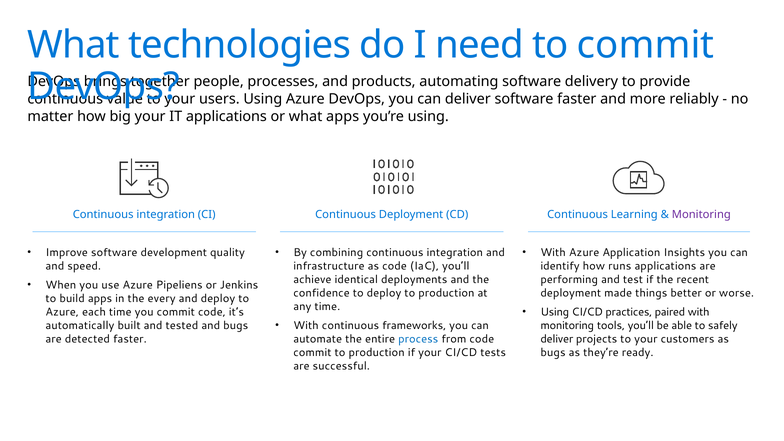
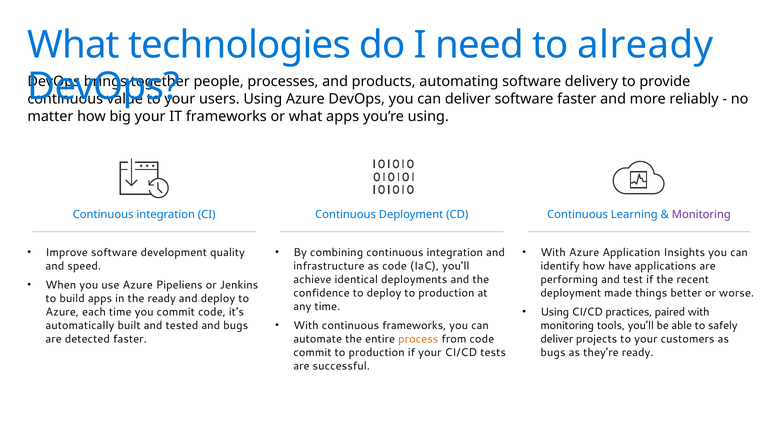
to commit: commit -> already (645, 45)
IT applications: applications -> frameworks (226, 116)
runs: runs -> have (620, 266)
the every: every -> ready (162, 299)
process colour: blue -> orange (418, 339)
